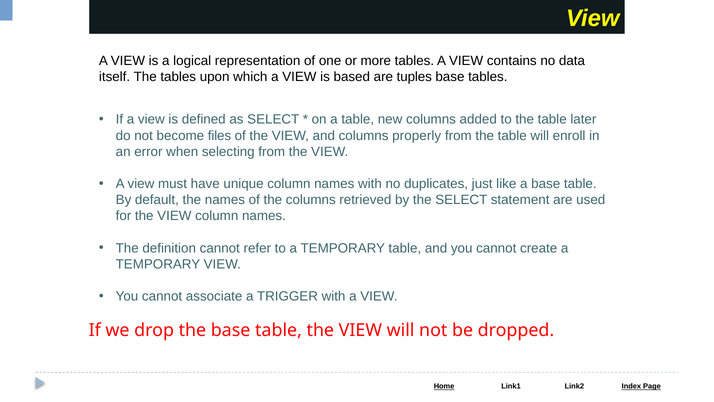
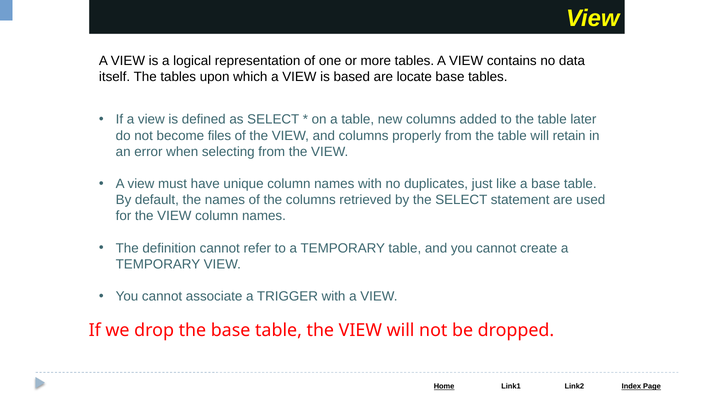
tuples: tuples -> locate (414, 77)
enroll: enroll -> retain (569, 135)
